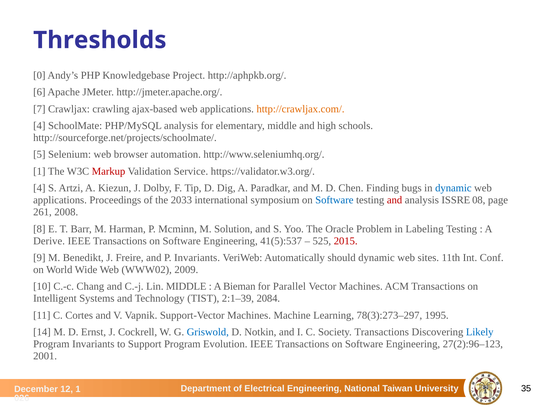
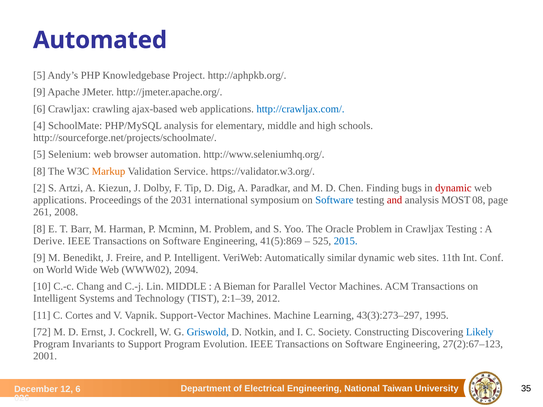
Thresholds: Thresholds -> Automated (100, 40)
0: 0 -> 5 (39, 75)
6: 6 -> 9 (39, 92)
7: 7 -> 6 (39, 109)
http://crawljax.com/ colour: orange -> blue (301, 109)
1: 1 -> 8 (39, 171)
Markup colour: red -> orange (109, 171)
4: 4 -> 2 (39, 188)
dynamic colour: blue -> red (453, 188)
2033: 2033 -> 2031 (181, 200)
ISSRE: ISSRE -> MOST (456, 200)
M Solution: Solution -> Problem (233, 229)
in Labeling: Labeling -> Crawljax (425, 229)
41(5):537: 41(5):537 -> 41(5):869 (281, 241)
2015 colour: red -> blue (346, 241)
P Invariants: Invariants -> Intelligent (197, 258)
should: should -> similar (342, 258)
2009: 2009 -> 2094 (186, 270)
2084: 2084 -> 2012 (268, 299)
78(3):273–297: 78(3):273–297 -> 43(3):273–297 (389, 315)
14: 14 -> 72 (42, 332)
Society Transactions: Transactions -> Constructing (382, 332)
27(2):96–123: 27(2):96–123 -> 27(2):67–123 (473, 344)
12 1: 1 -> 6 (78, 389)
